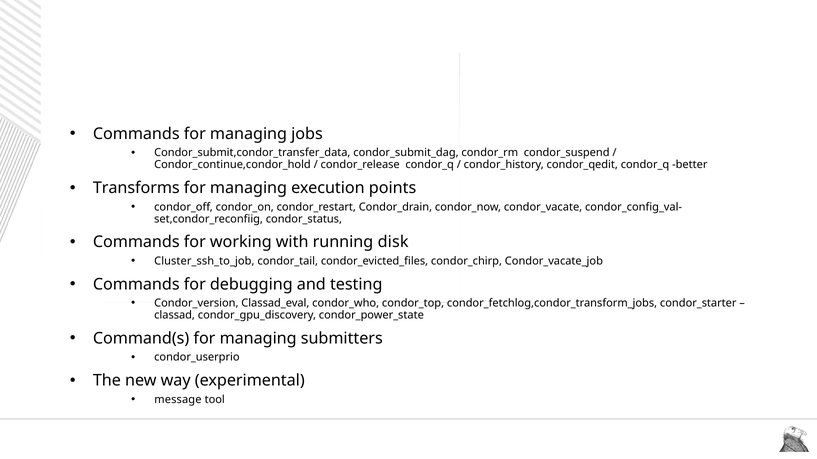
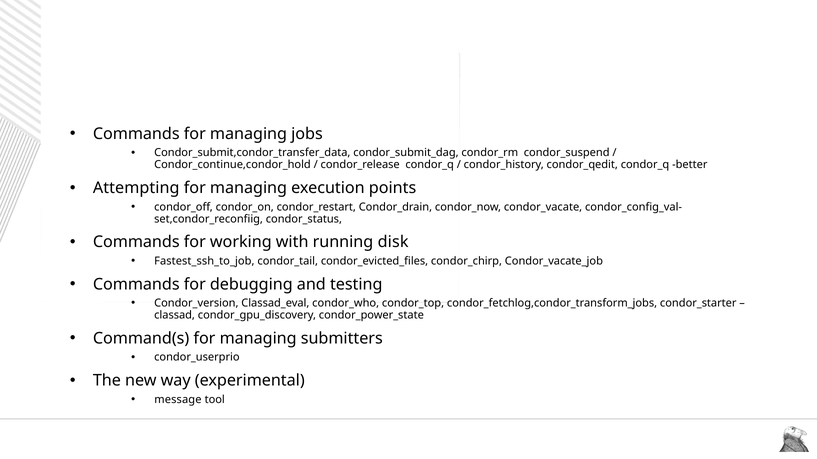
Transforms: Transforms -> Attempting (136, 188)
Cluster_ssh_to_job: Cluster_ssh_to_job -> Fastest_ssh_to_job (204, 261)
